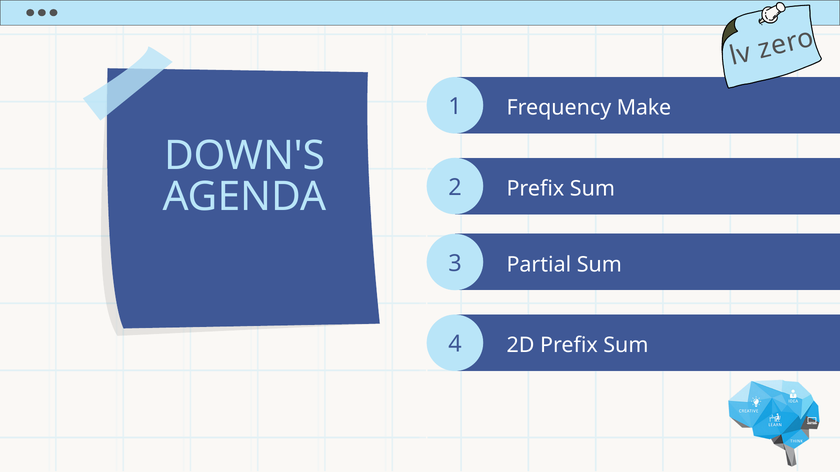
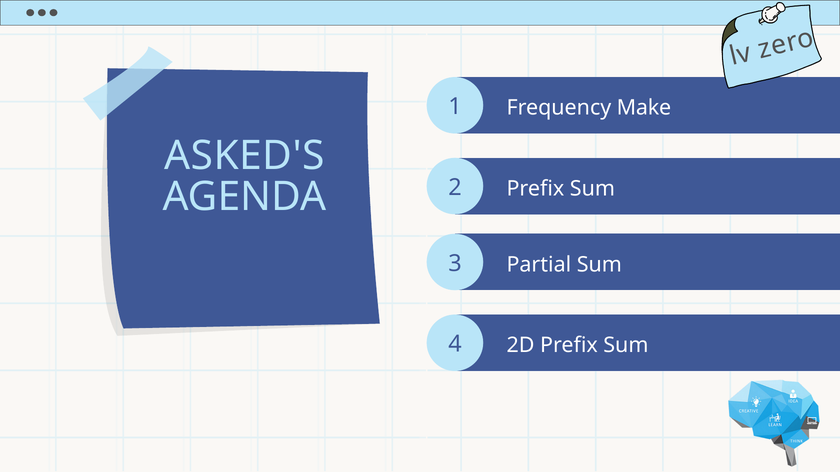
DOWN'S: DOWN'S -> ASKED'S (244, 156)
